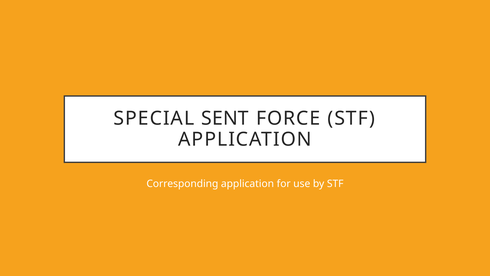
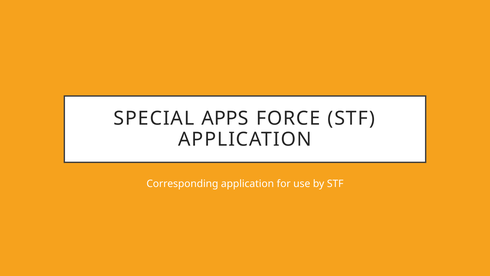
SENT: SENT -> APPS (225, 118)
